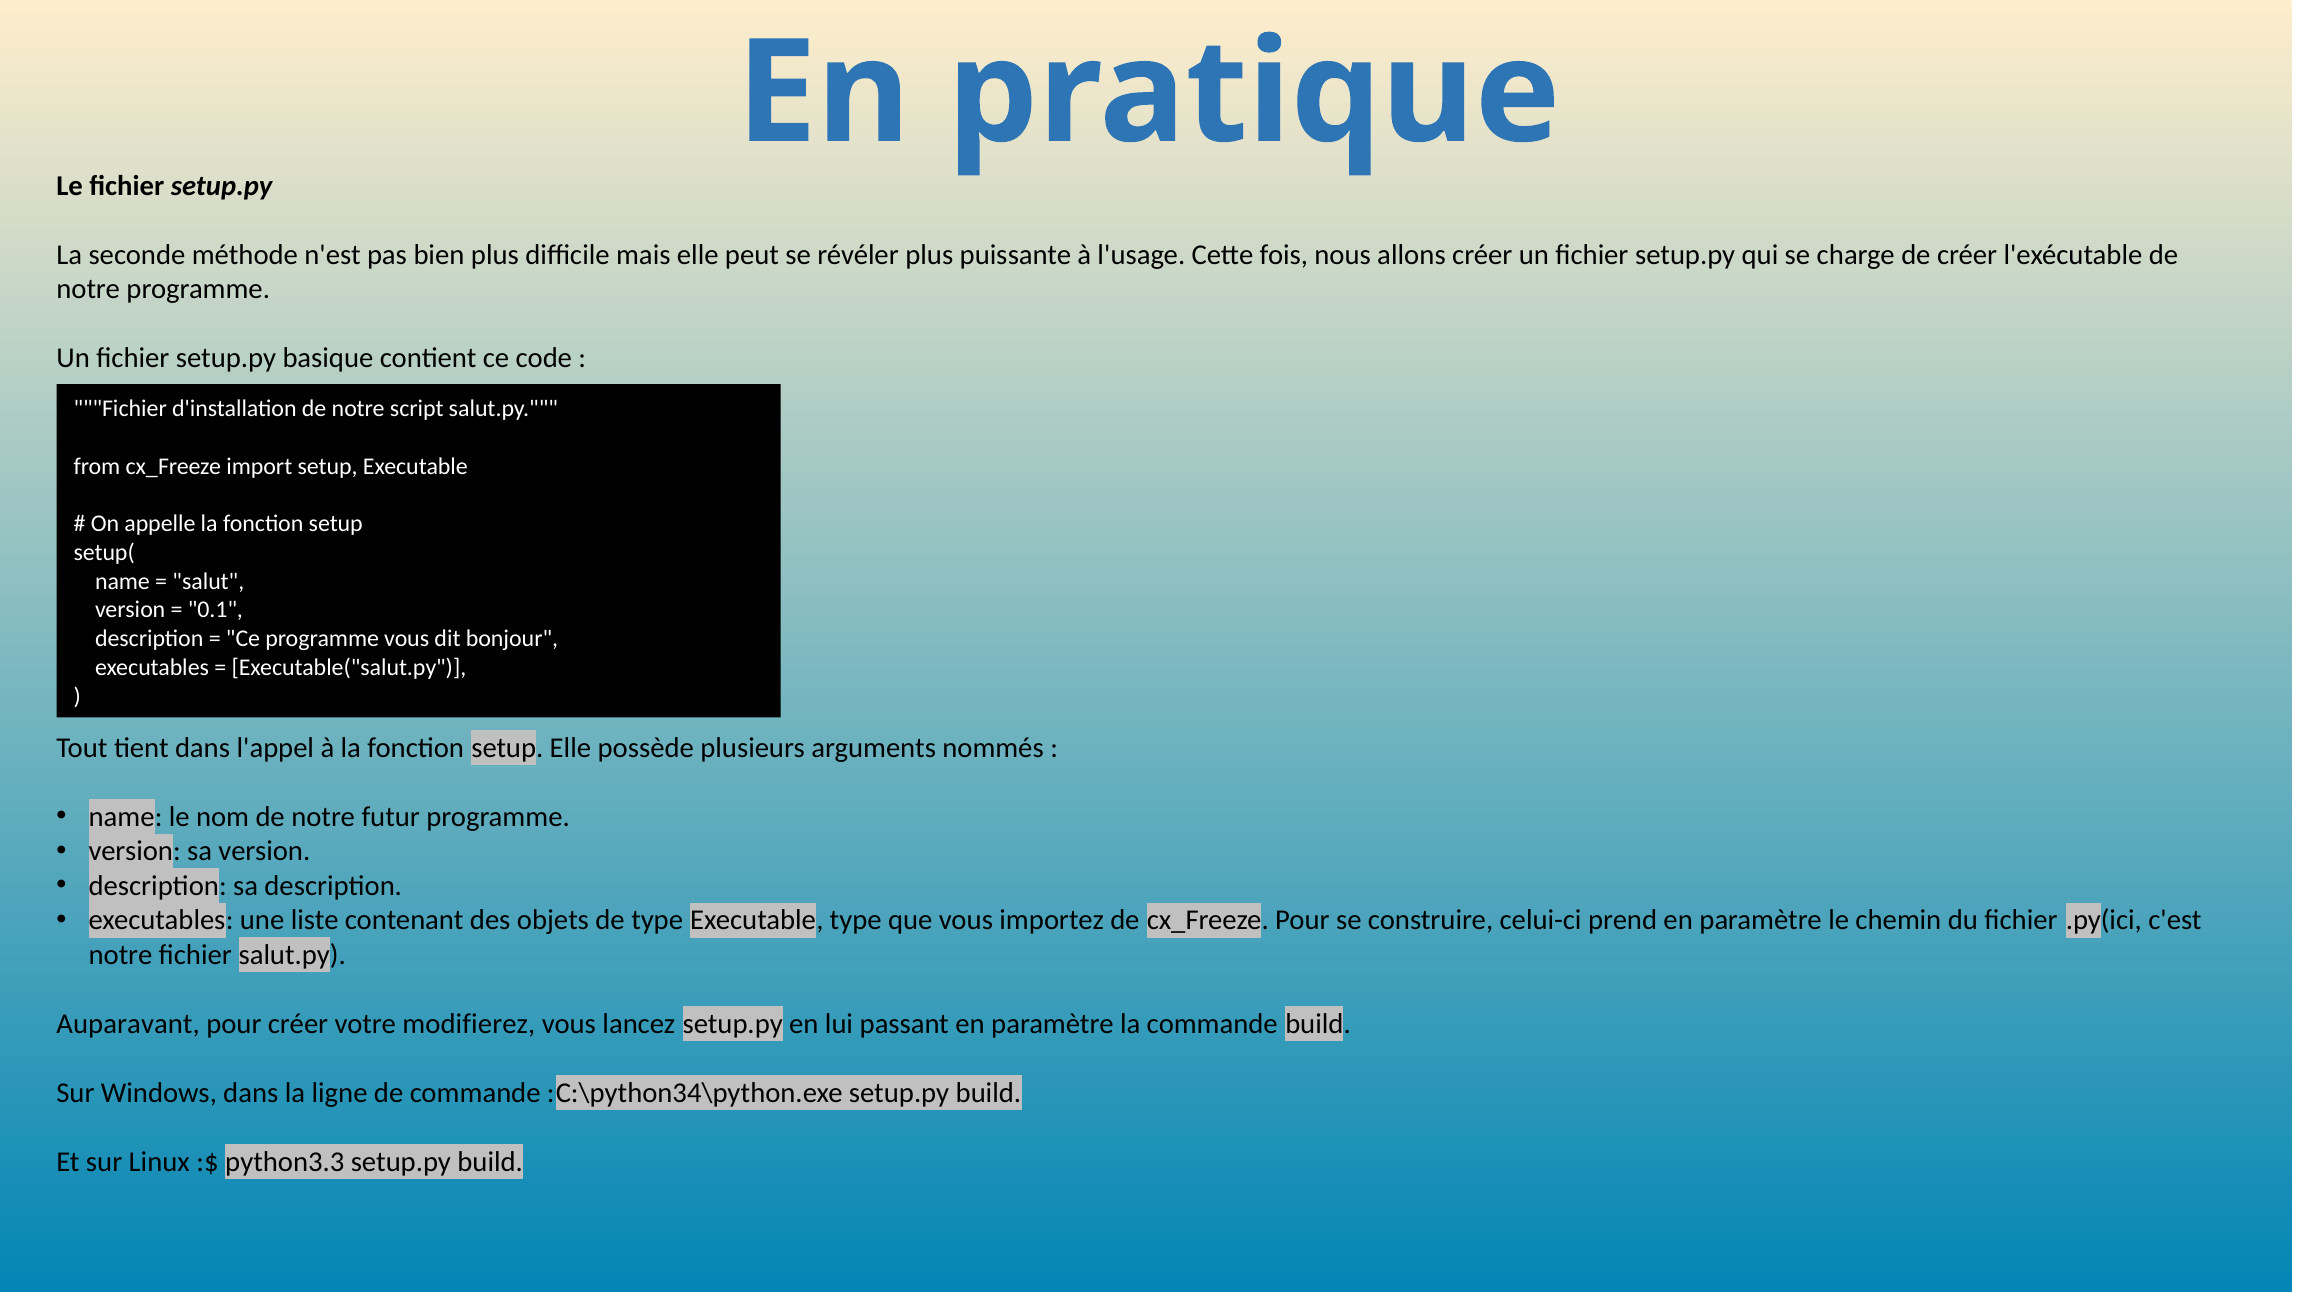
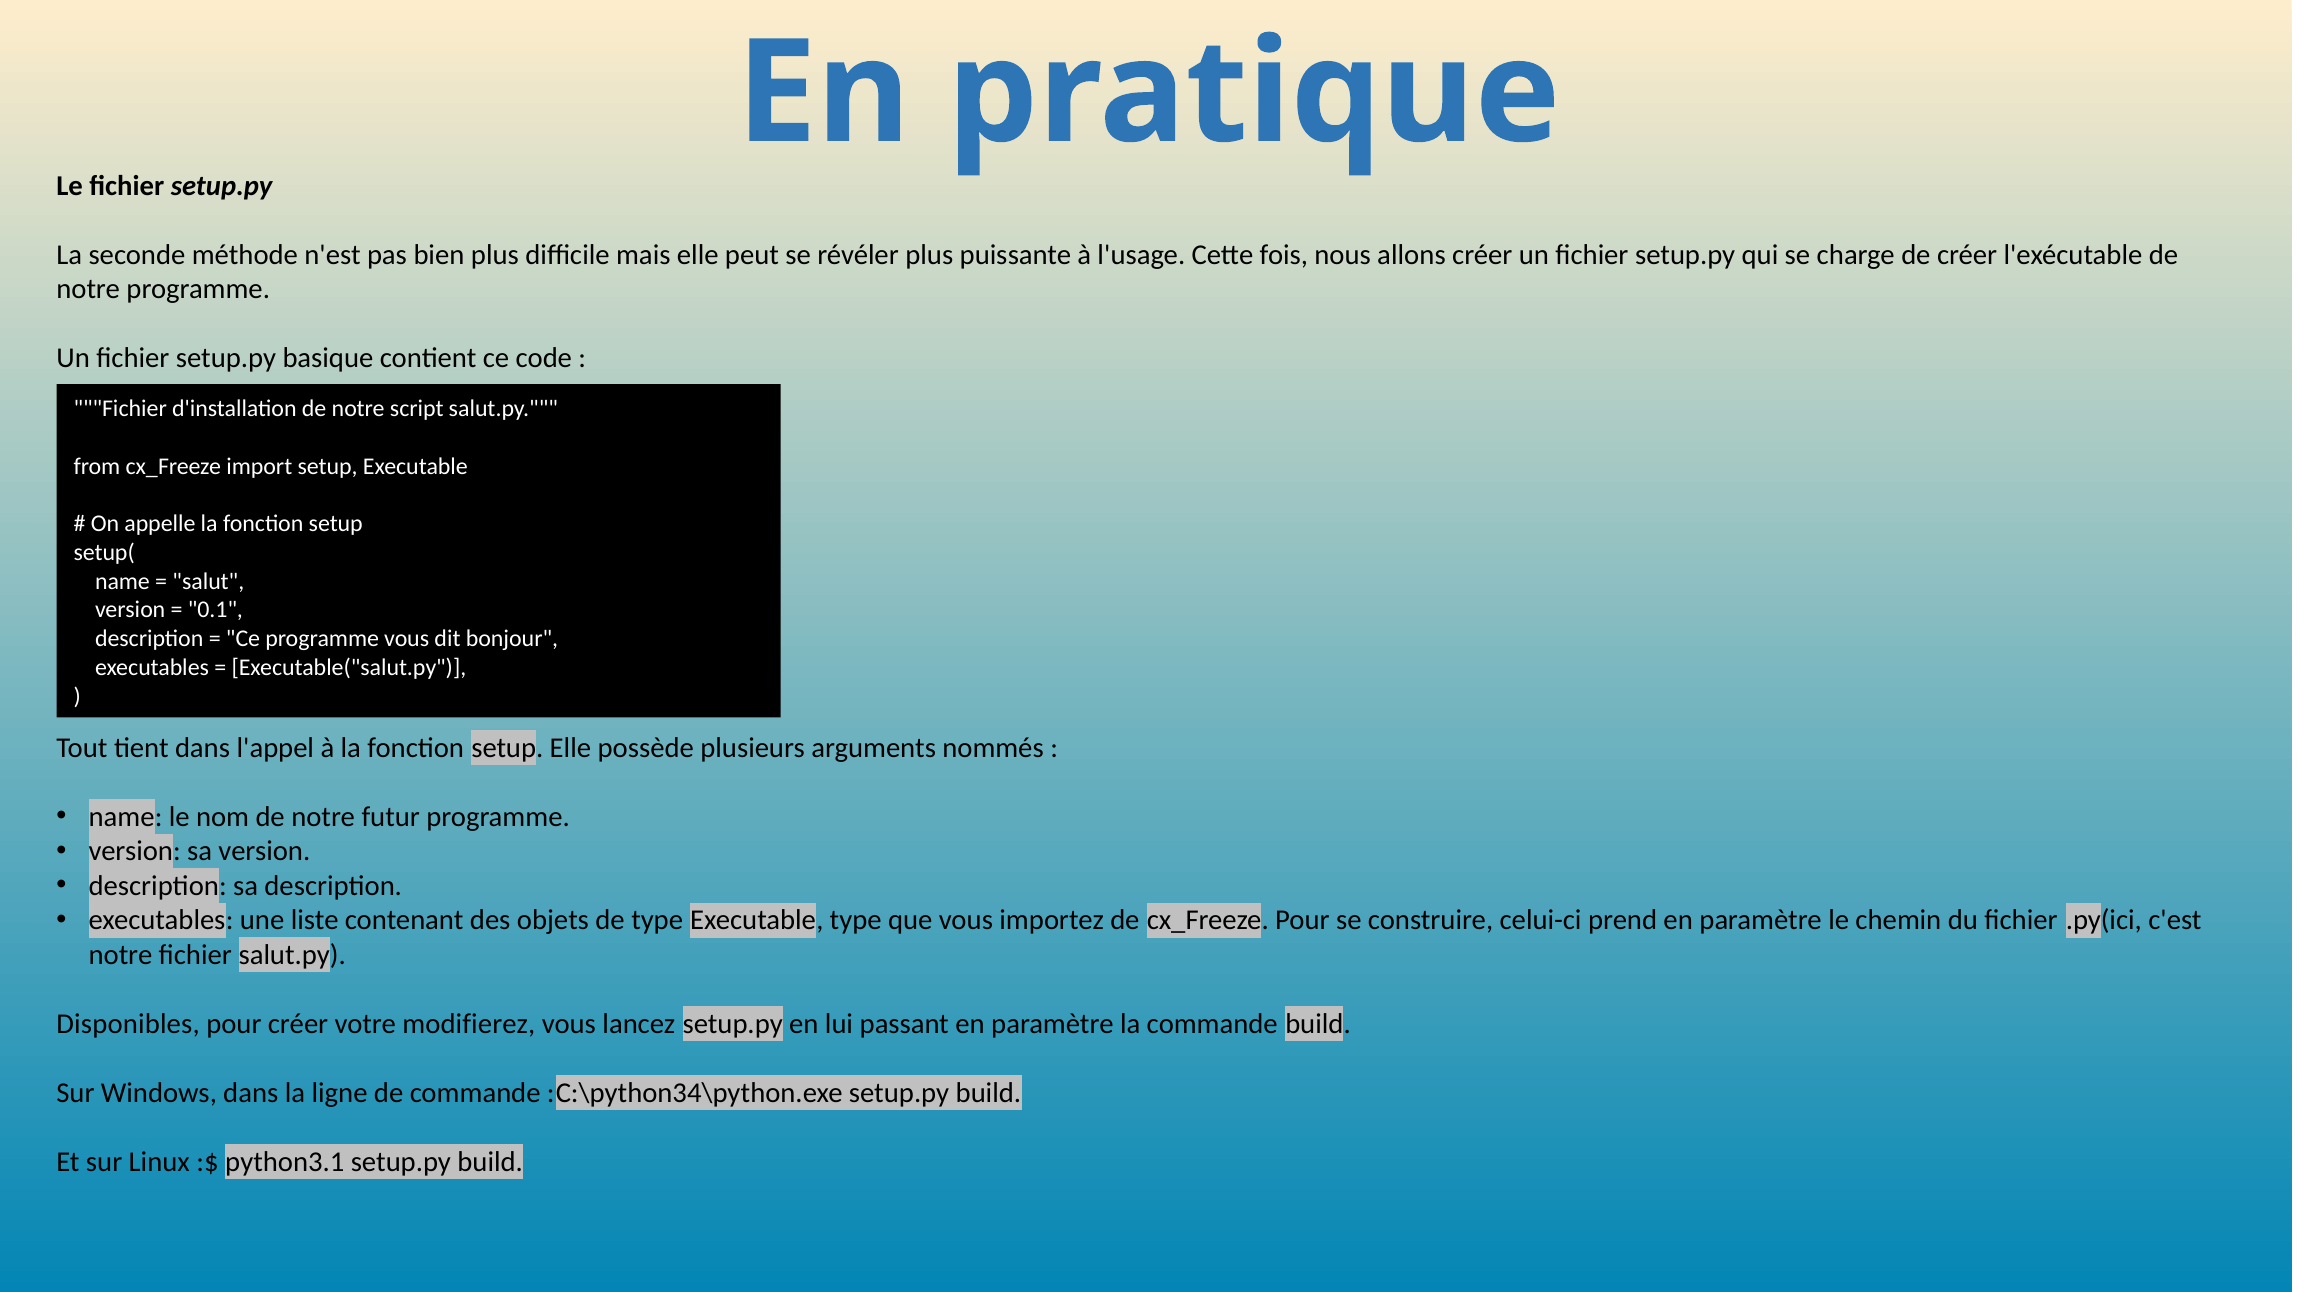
Auparavant: Auparavant -> Disponibles (128, 1024)
python3.3: python3.3 -> python3.1 (285, 1162)
